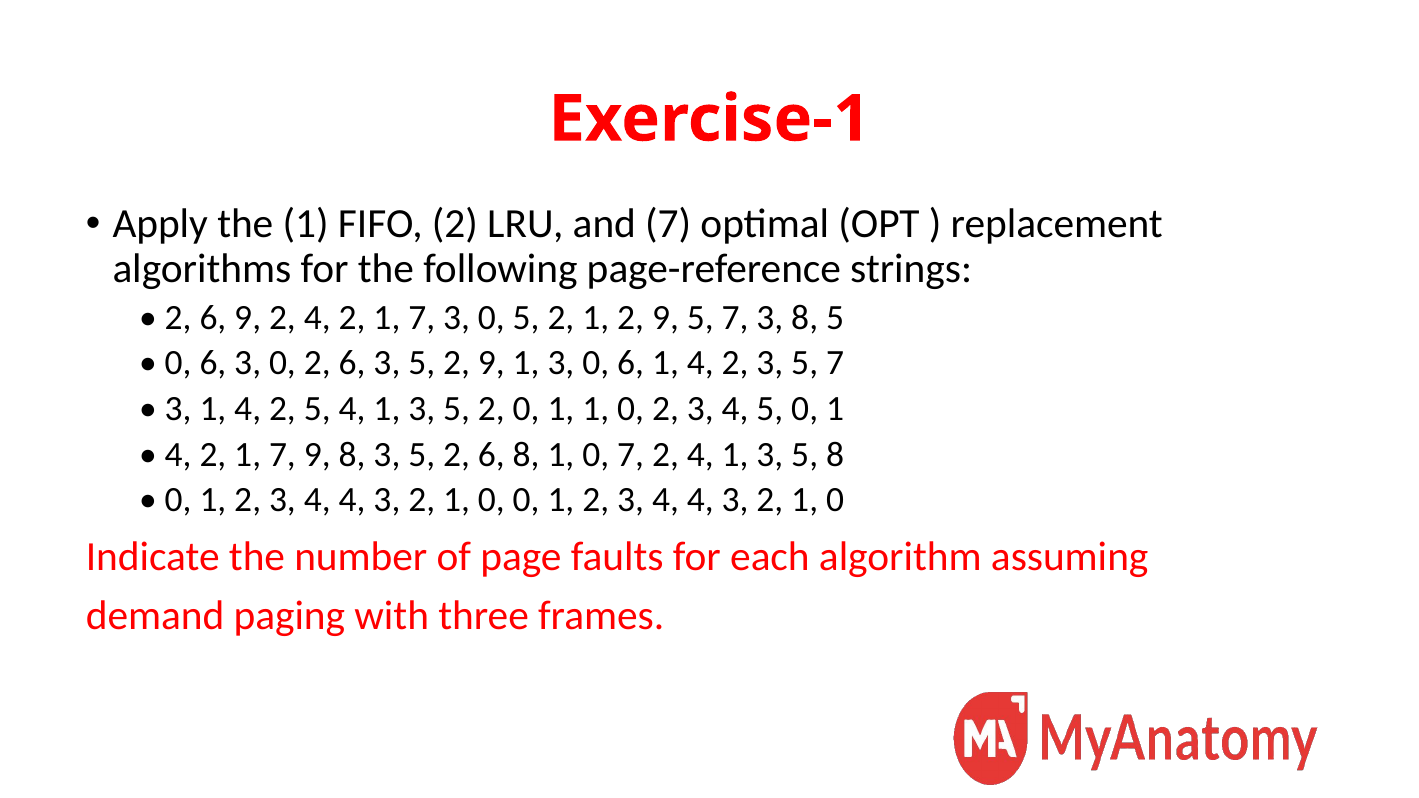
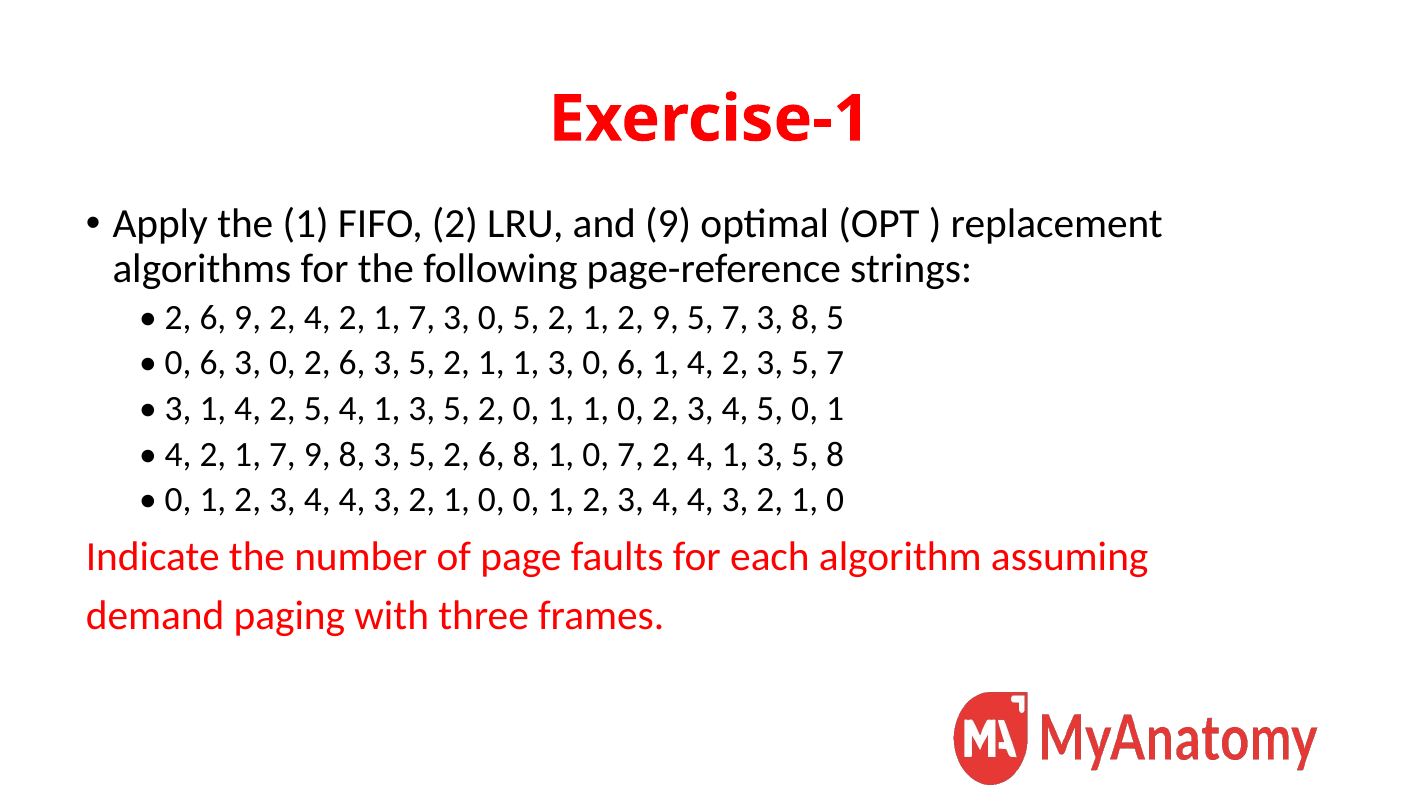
and 7: 7 -> 9 (668, 224)
3 5 2 9: 9 -> 1 (491, 363)
